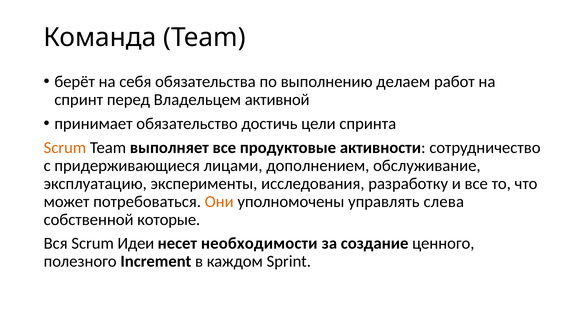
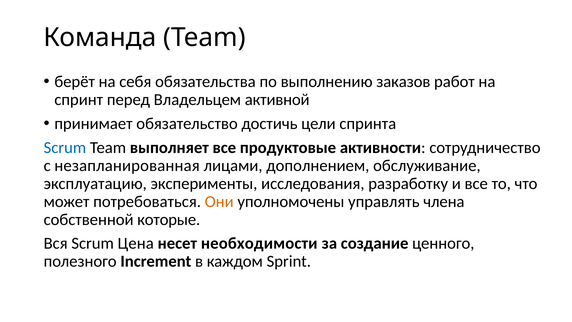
делаем: делаем -> заказов (403, 82)
Scrum colour: orange -> blue (65, 147)
придерживающиеся: придерживающиеся -> незапланированная (127, 165)
слева: слева -> члена (444, 201)
Идеи: Идеи -> Цена (136, 243)
